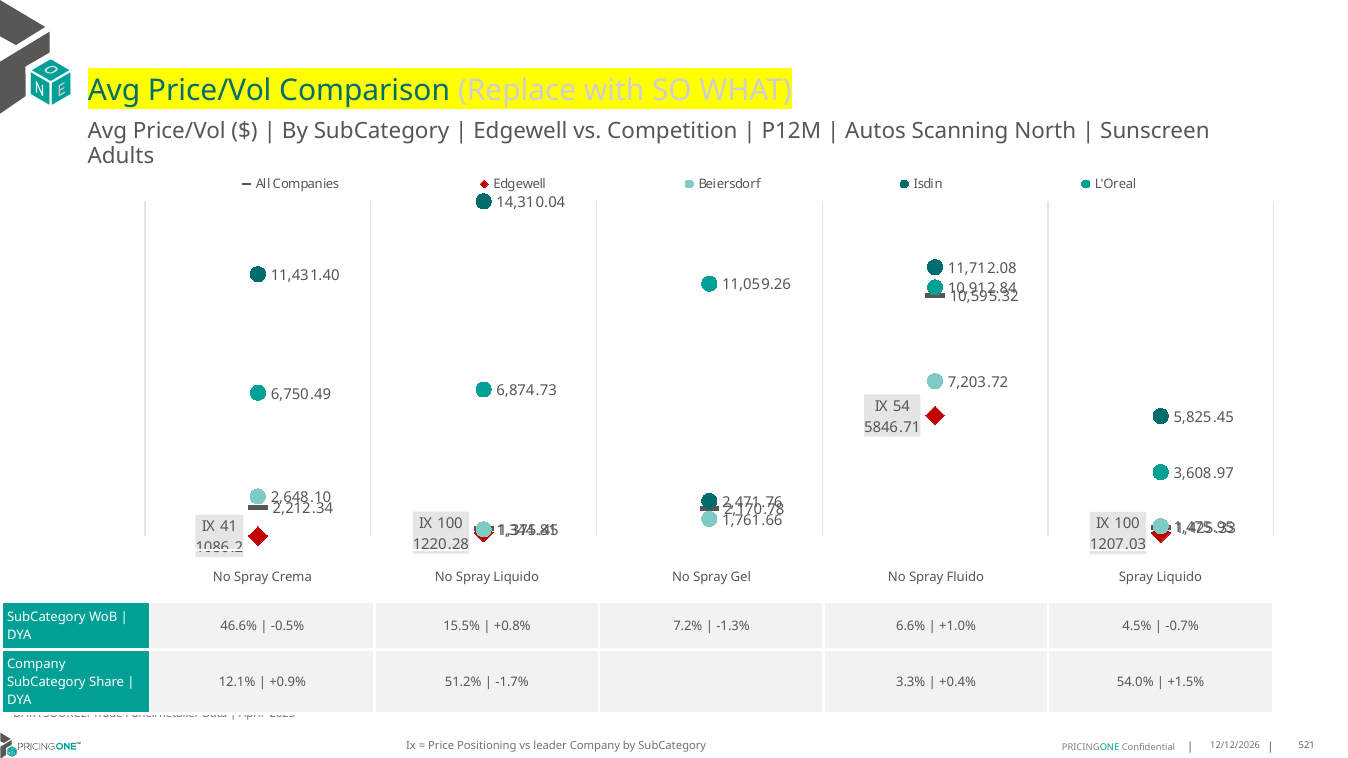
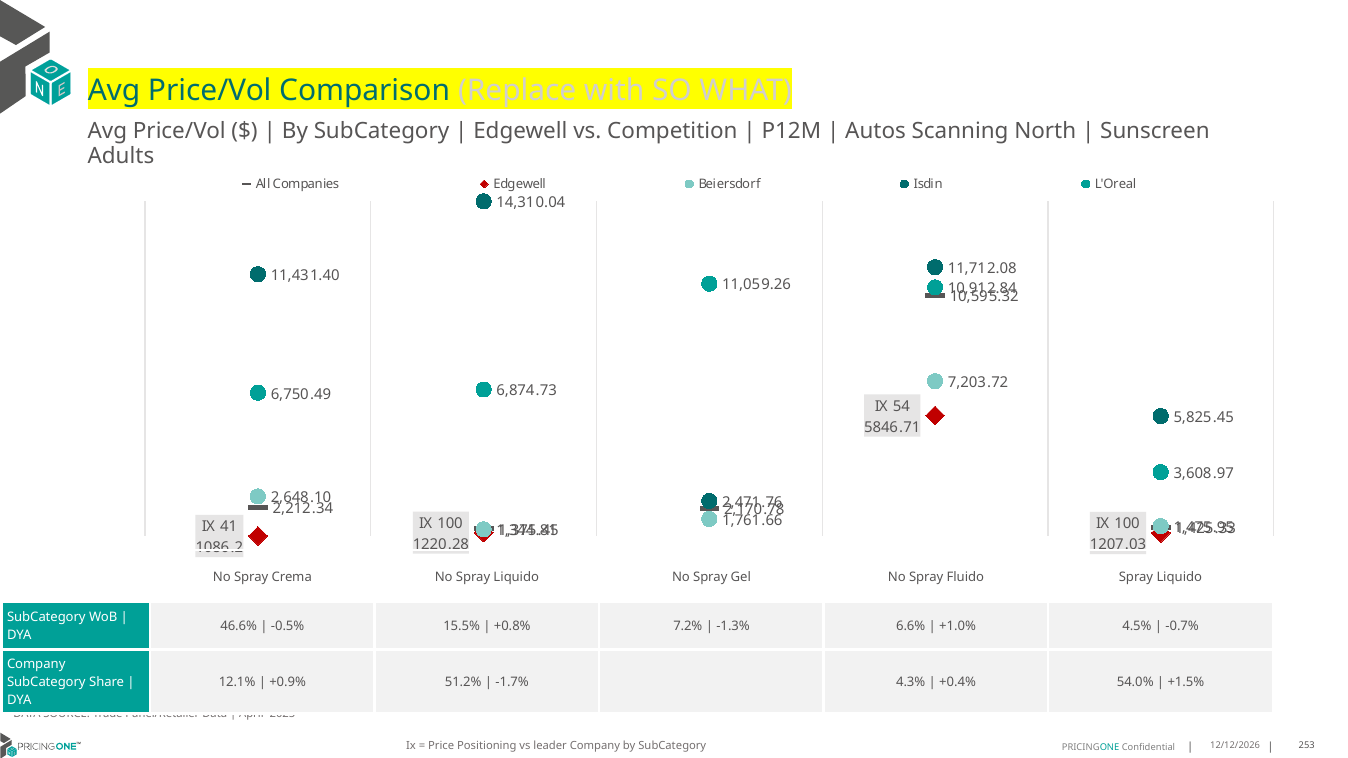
3.3%: 3.3% -> 4.3% (911, 682)
521: 521 -> 253 (1307, 746)
